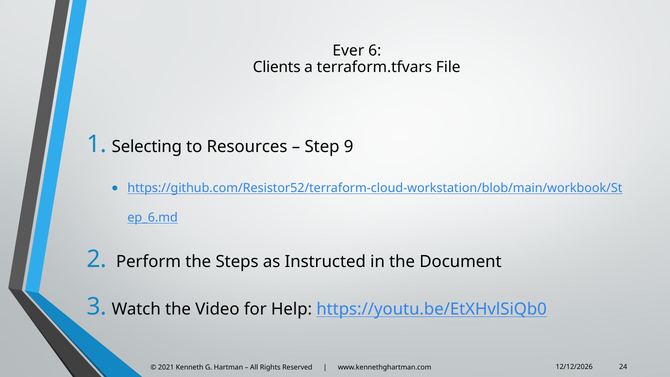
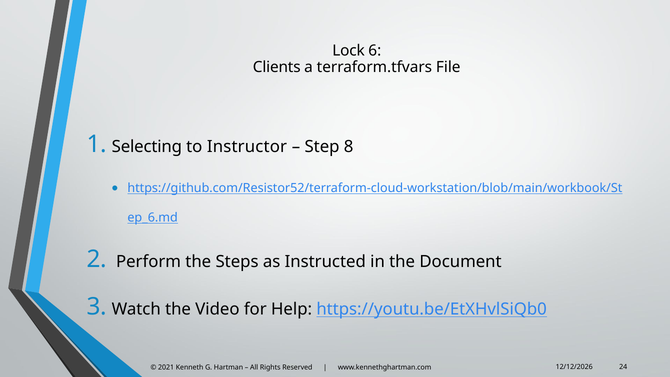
Ever: Ever -> Lock (349, 50)
Resources: Resources -> Instructor (247, 147)
9: 9 -> 8 (349, 147)
